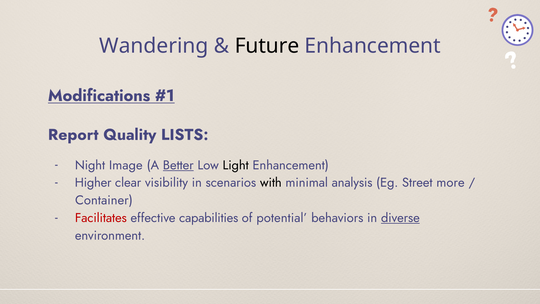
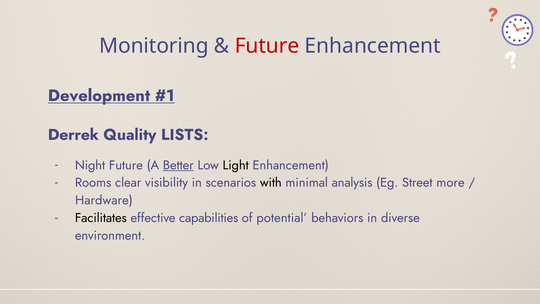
Wandering: Wandering -> Monitoring (154, 46)
Future colour: black -> red (267, 46)
Modifications: Modifications -> Development (99, 95)
Report: Report -> Derrek (73, 135)
Night Image: Image -> Future (126, 165)
Higher: Higher -> Rooms (93, 183)
Container: Container -> Hardware (104, 200)
Facilitates colour: red -> black (101, 218)
diverse underline: present -> none (400, 218)
